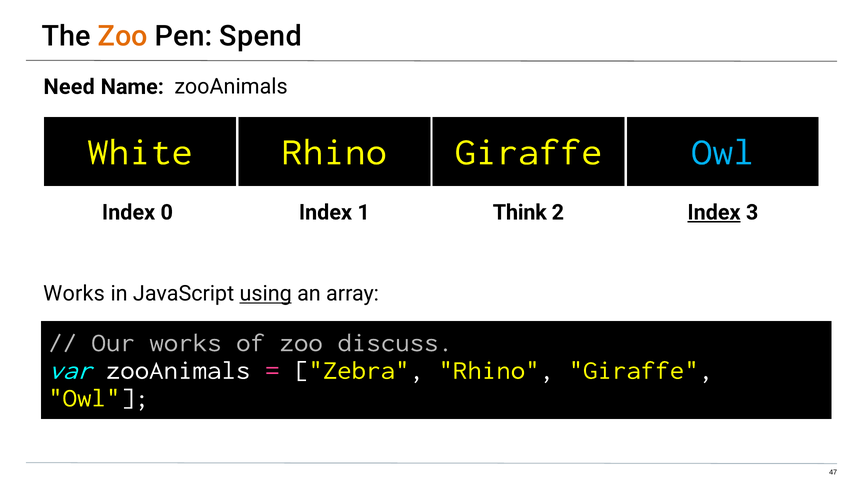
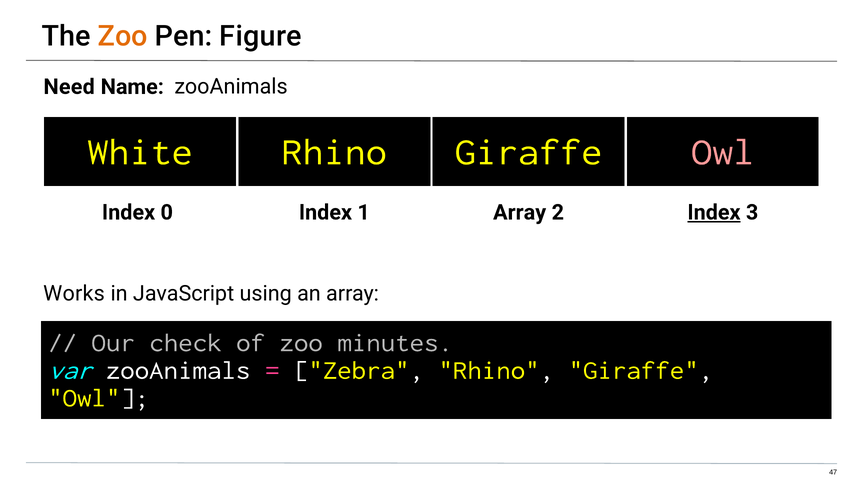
Spend: Spend -> Figure (261, 37)
Owl colour: light blue -> pink (723, 152)
Think: Think -> Array (520, 213)
using underline: present -> none (266, 294)
Our works: works -> check (186, 343)
discuss: discuss -> minutes (395, 343)
